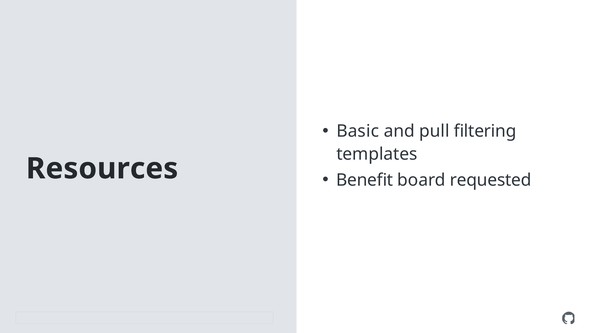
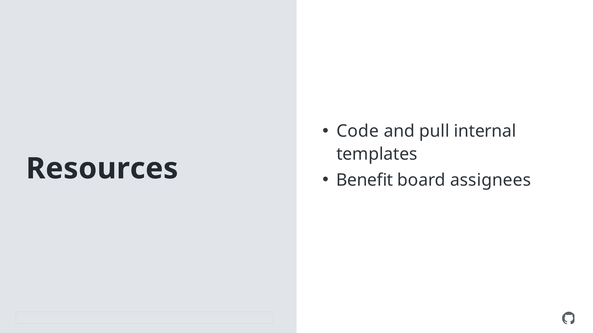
Basic: Basic -> Code (358, 131)
filtering: filtering -> internal (485, 131)
requested: requested -> assignees (491, 180)
